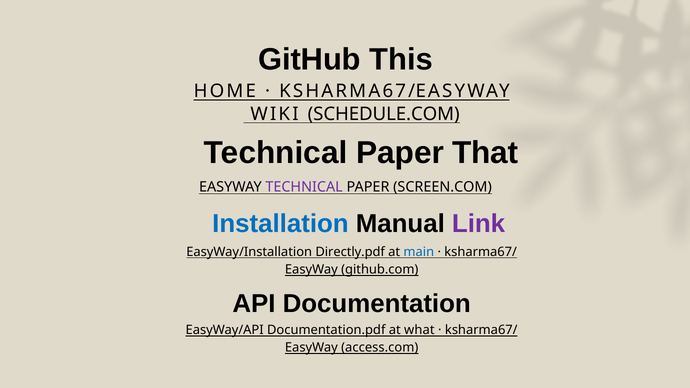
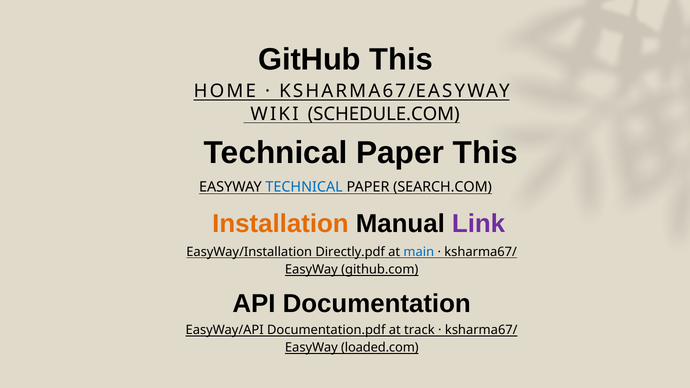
Paper That: That -> This (485, 153)
TECHNICAL colour: purple -> blue (304, 187)
SCREEN.COM: SCREEN.COM -> SEARCH.COM (443, 187)
Installation colour: blue -> orange (280, 224)
what: what -> track (419, 330)
access.com: access.com -> loaded.com (380, 348)
